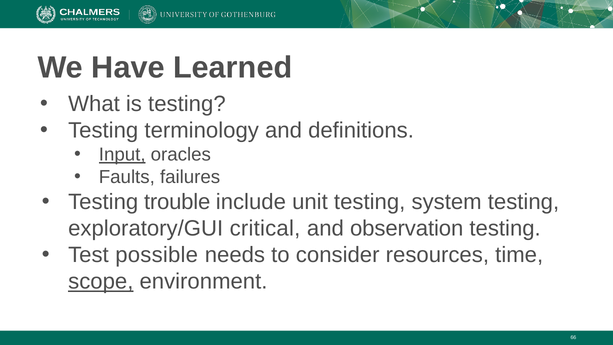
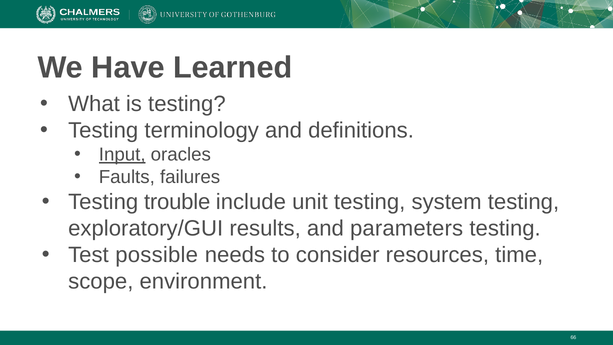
critical: critical -> results (265, 228)
observation: observation -> parameters (407, 228)
scope underline: present -> none (101, 282)
